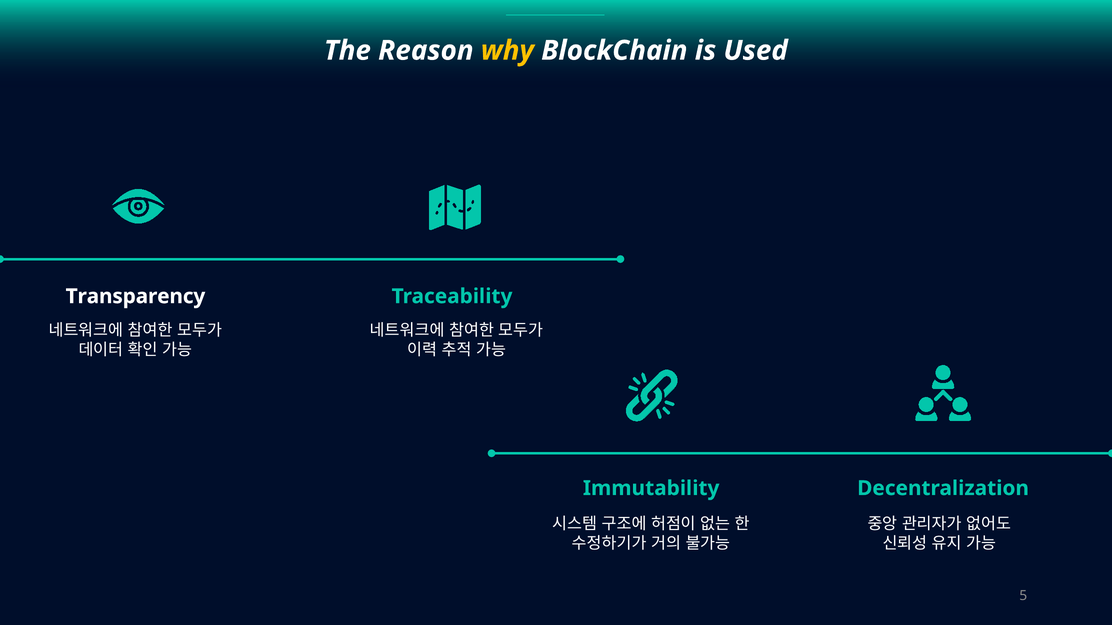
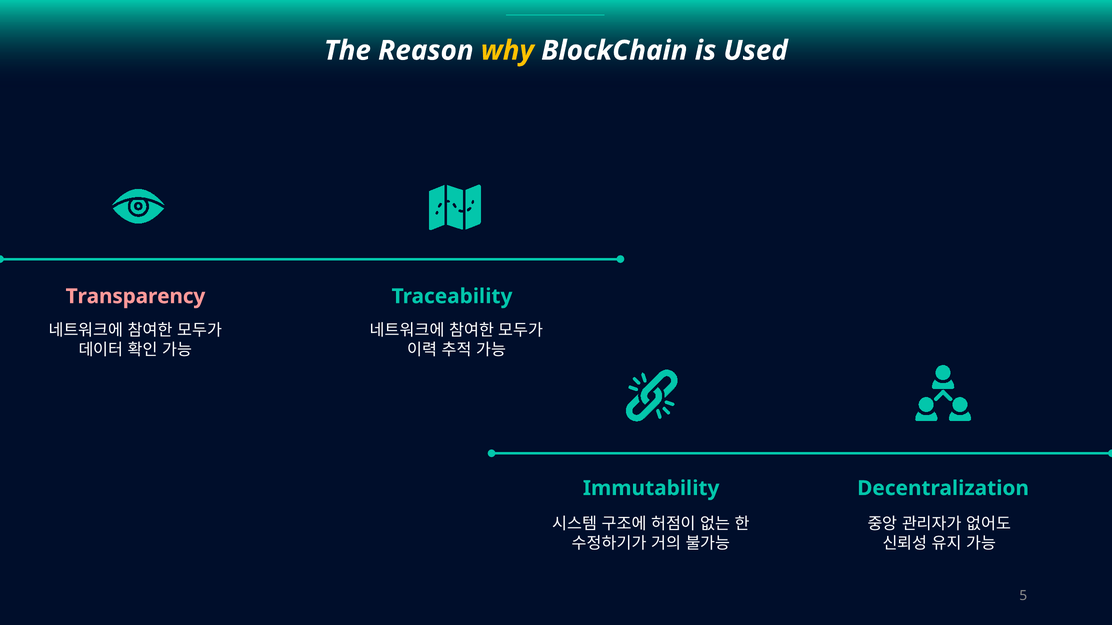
Transparency colour: white -> pink (135, 297)
